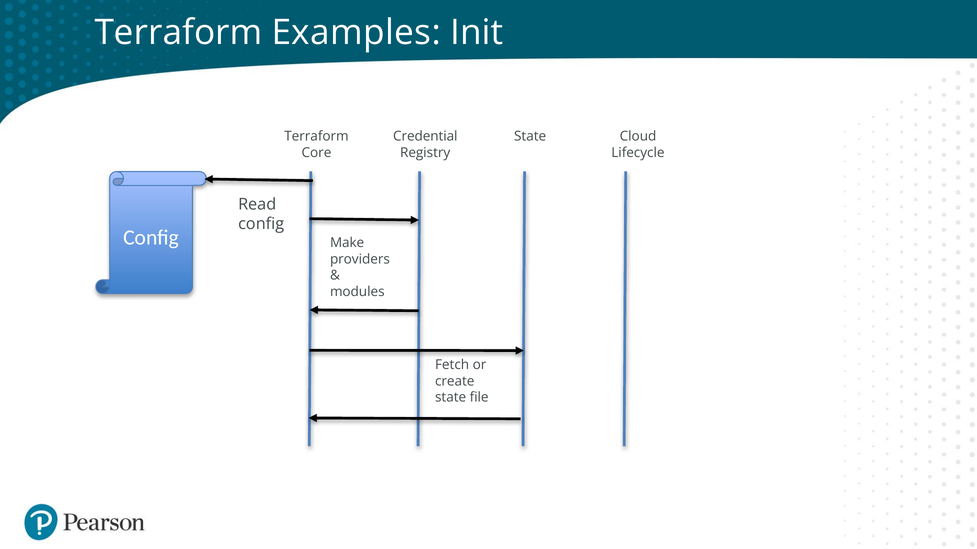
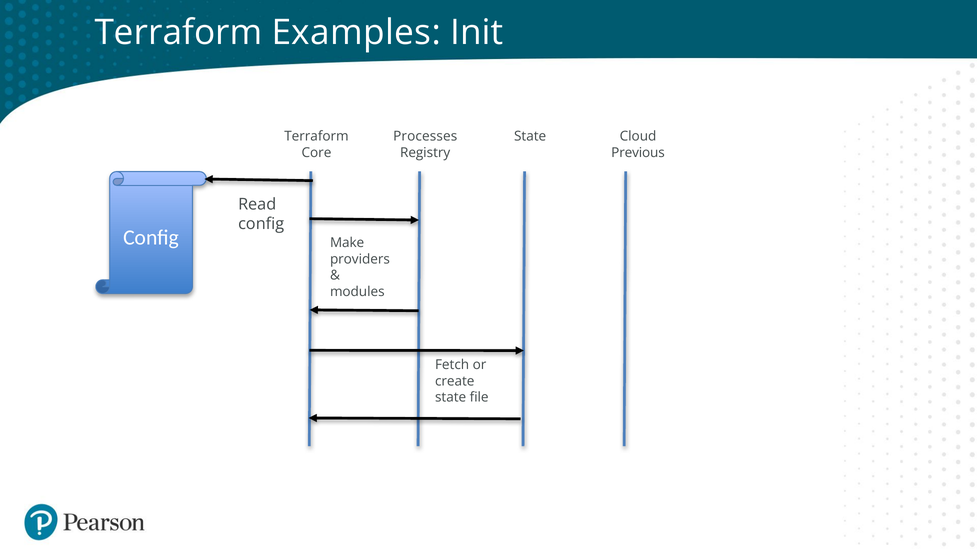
Credential: Credential -> Processes (425, 137)
Lifecycle: Lifecycle -> Previous (638, 153)
